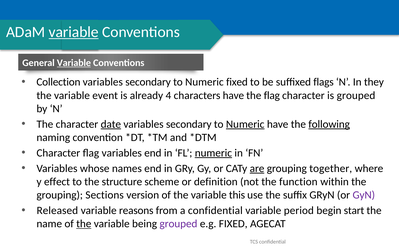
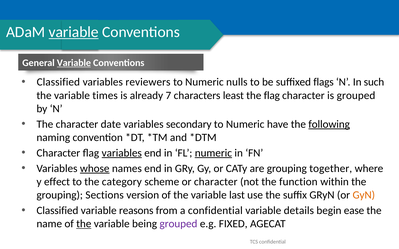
Collection: Collection -> Classified (58, 82)
secondary: secondary -> reviewers (148, 82)
Numeric fixed: fixed -> nulls (237, 82)
they: they -> such (374, 82)
event: event -> times (105, 95)
4: 4 -> 7 (168, 95)
characters have: have -> least (233, 95)
date underline: present -> none (111, 124)
Numeric underline: present -> none (245, 124)
variables underline: none -> present (122, 153)
whose underline: none -> present (95, 169)
are underline: present -> none (257, 169)
structure: structure -> category (122, 182)
or definition: definition -> character (216, 182)
this: this -> last (237, 195)
GyN colour: purple -> orange (364, 195)
Released: Released -> Classified (57, 211)
period: period -> details (299, 211)
start: start -> ease (354, 211)
